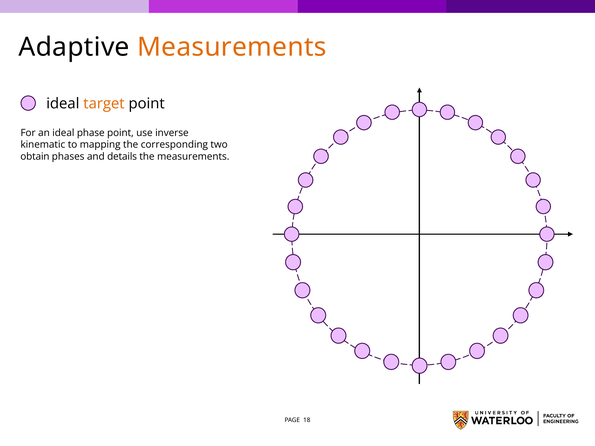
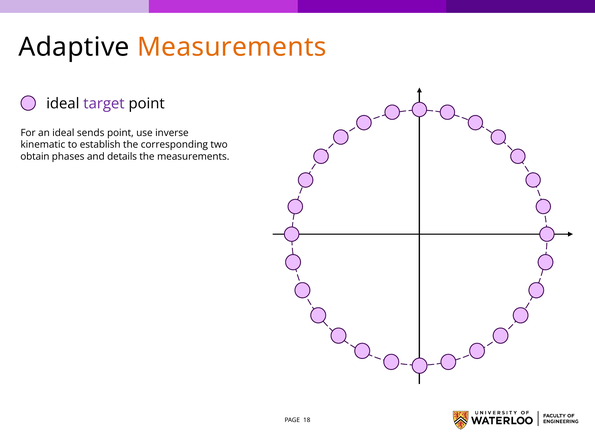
target colour: orange -> purple (104, 104)
phase: phase -> sends (91, 133)
mapping: mapping -> establish (100, 145)
